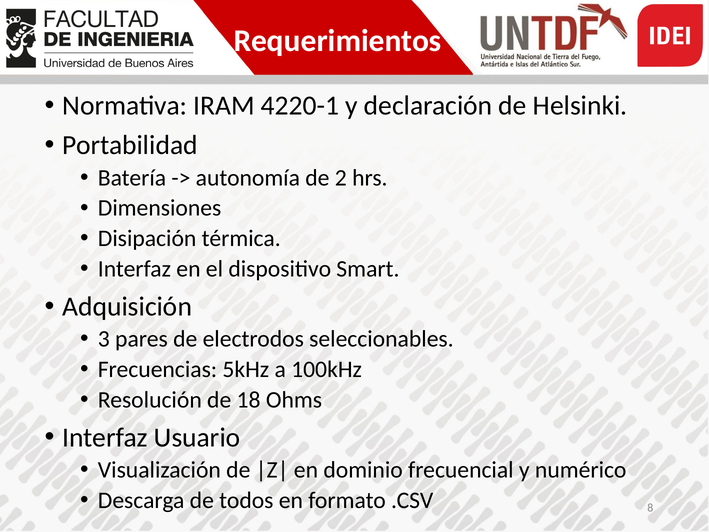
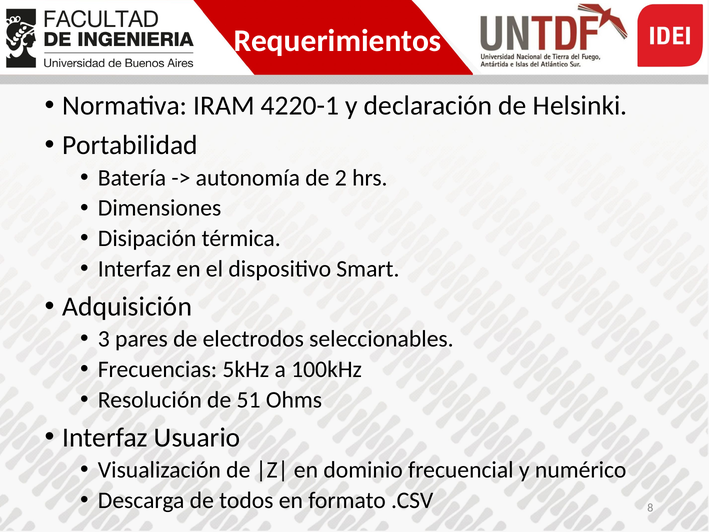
18: 18 -> 51 (249, 400)
